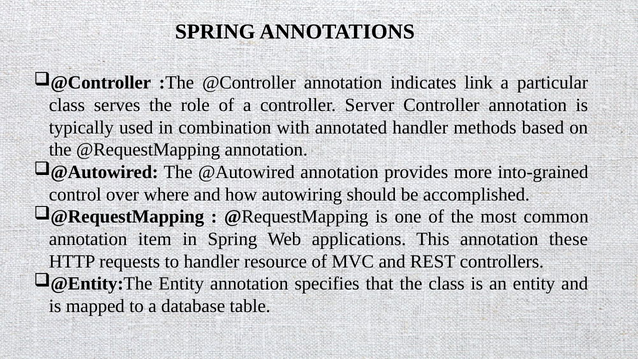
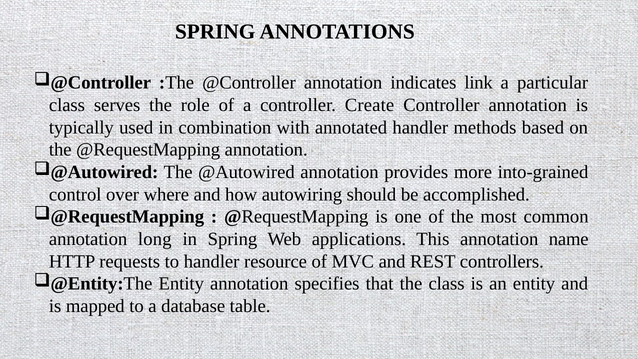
Server: Server -> Create (370, 105)
item: item -> long (155, 239)
these: these -> name (569, 239)
